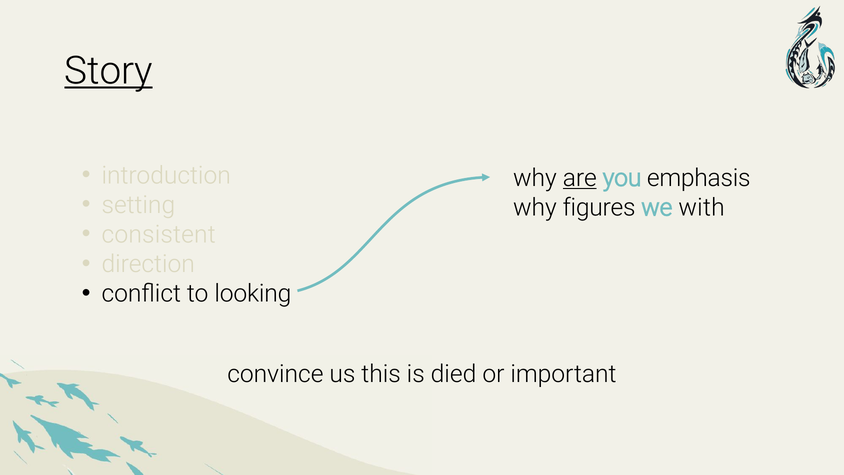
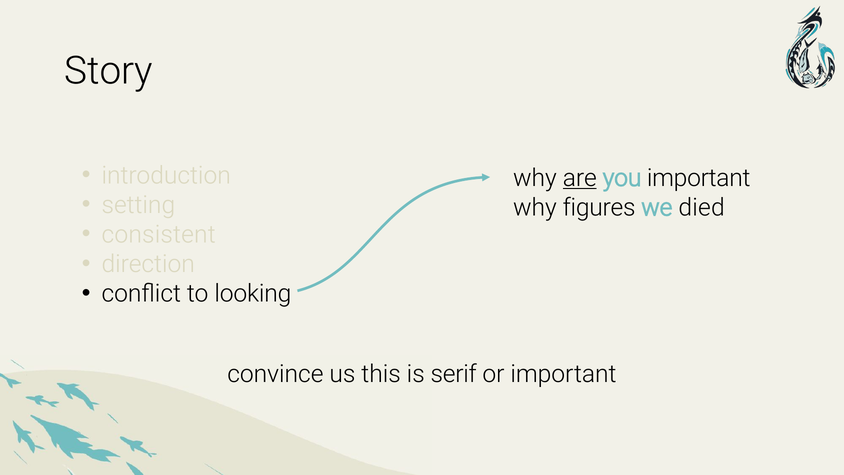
Story underline: present -> none (109, 71)
you emphasis: emphasis -> important (699, 178)
with: with -> died (702, 207)
died: died -> serif (454, 374)
